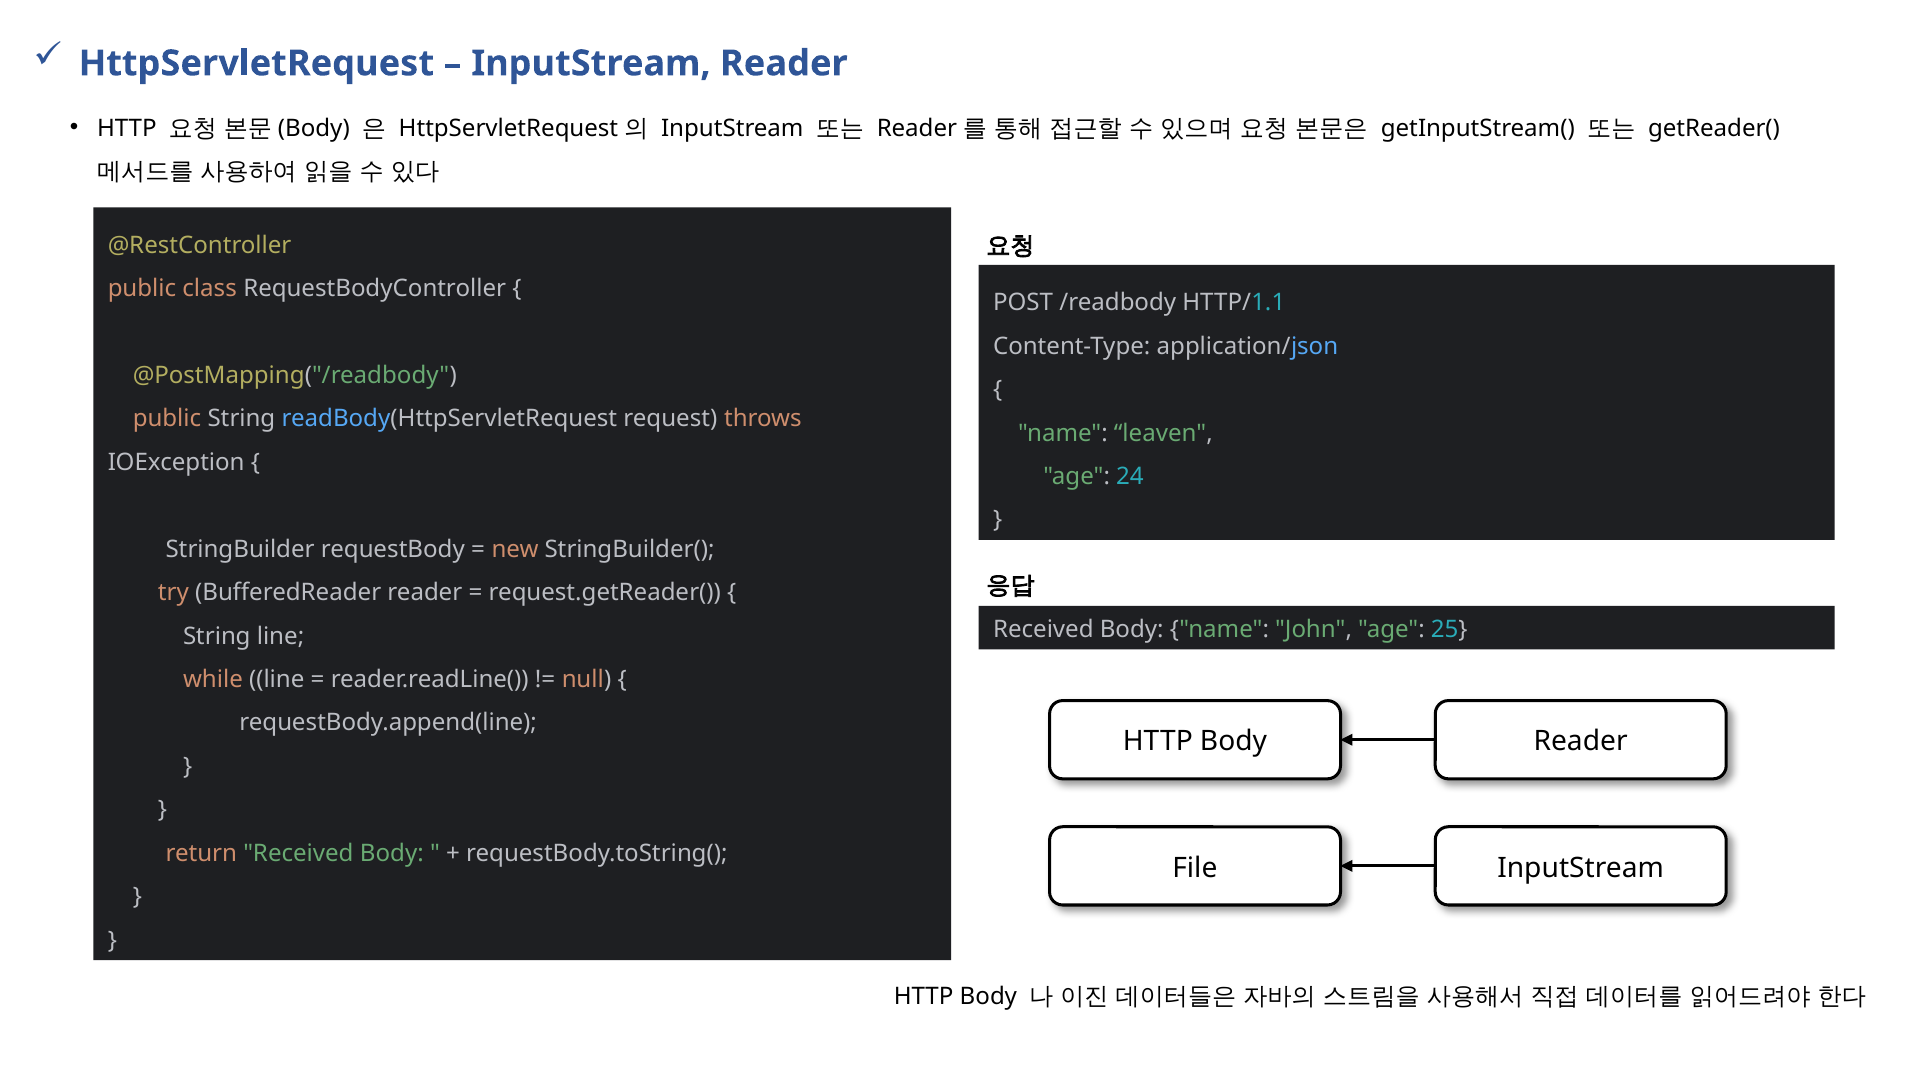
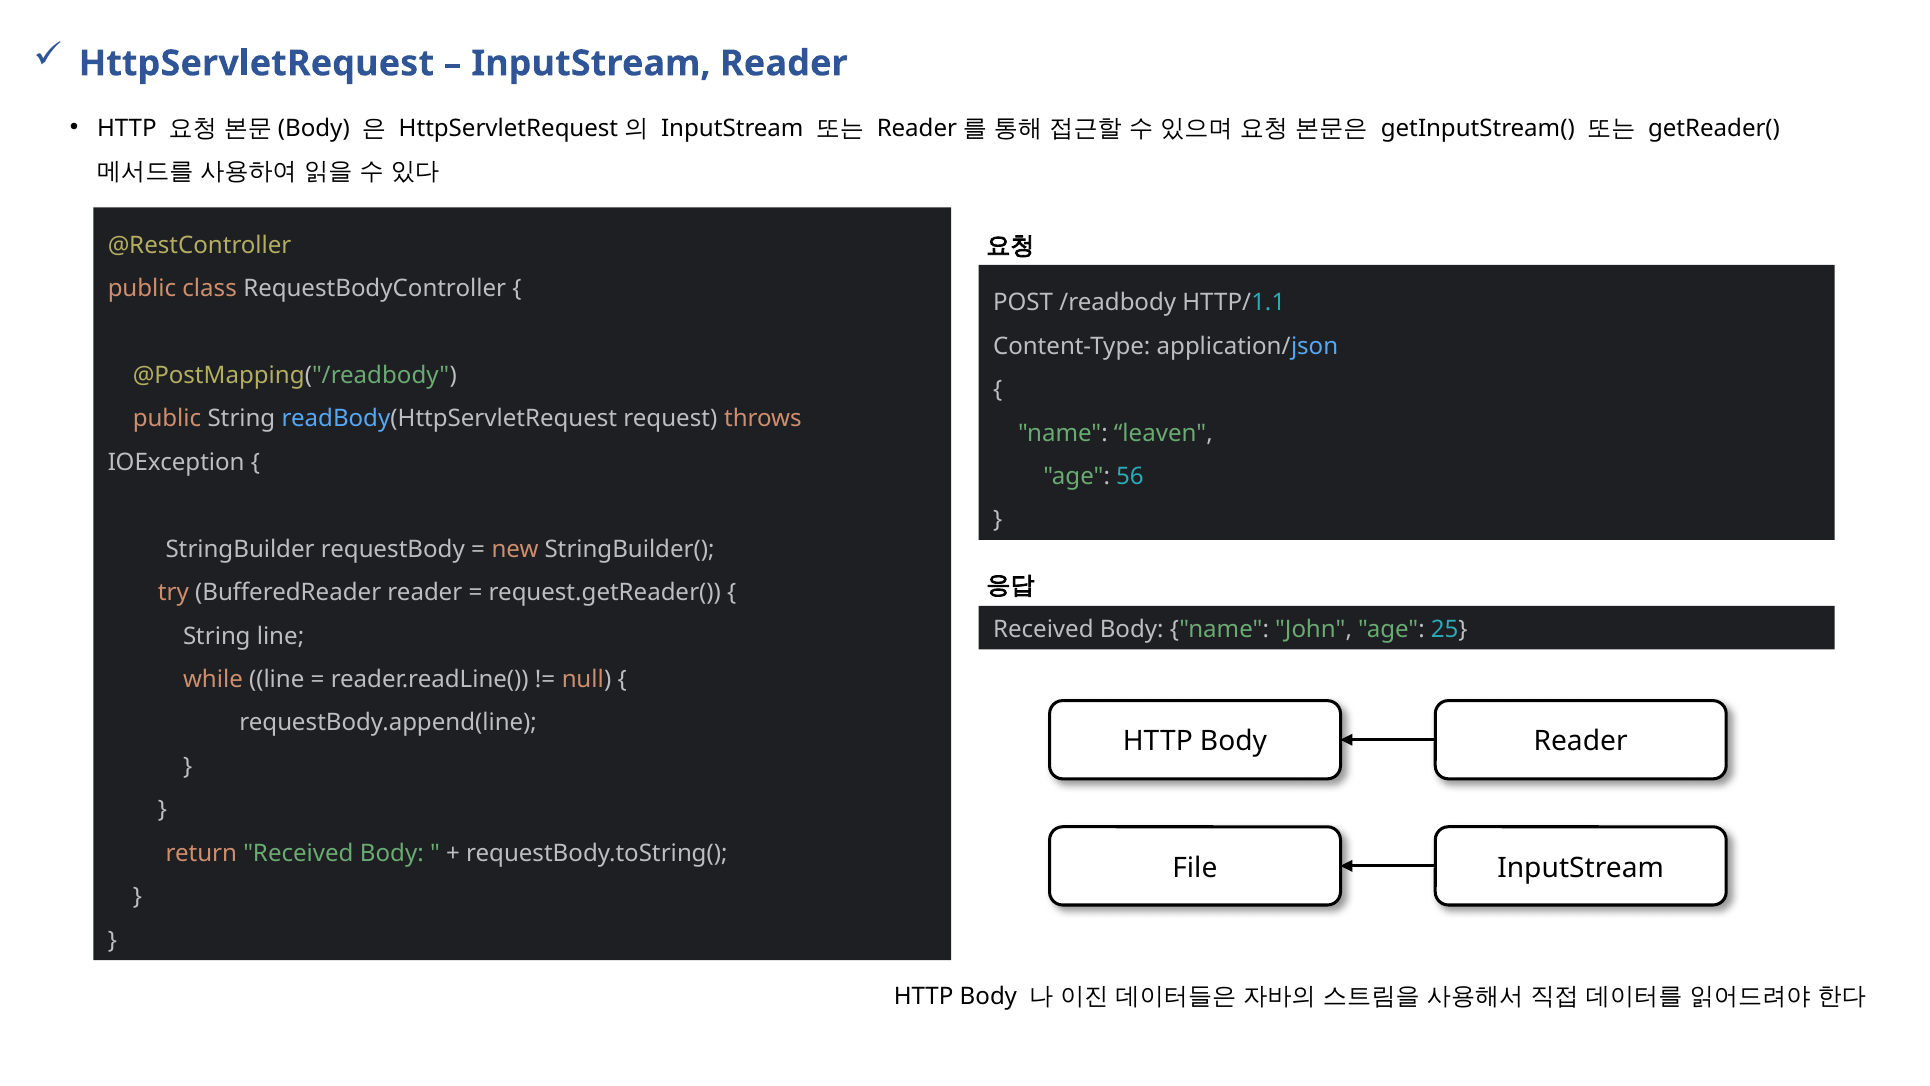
24: 24 -> 56 (1130, 476)
